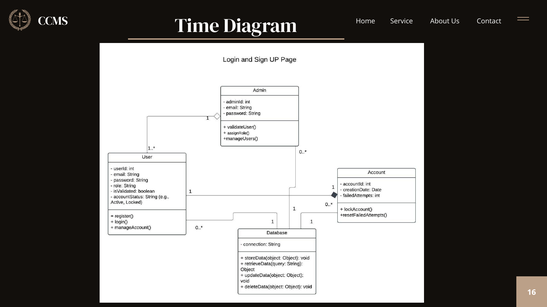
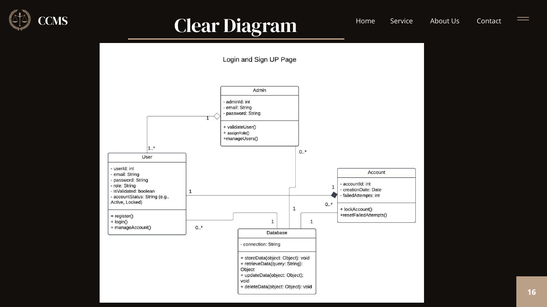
Time: Time -> Clear (197, 26)
